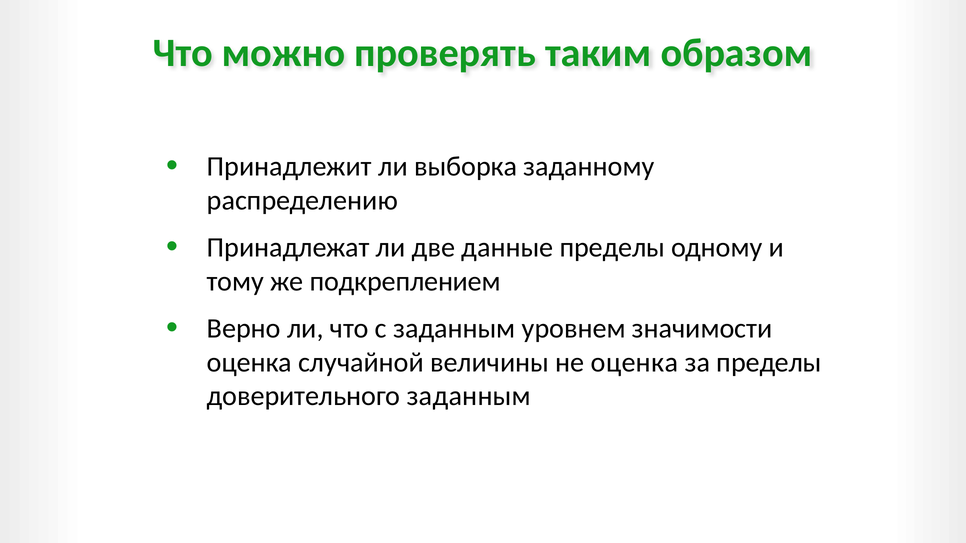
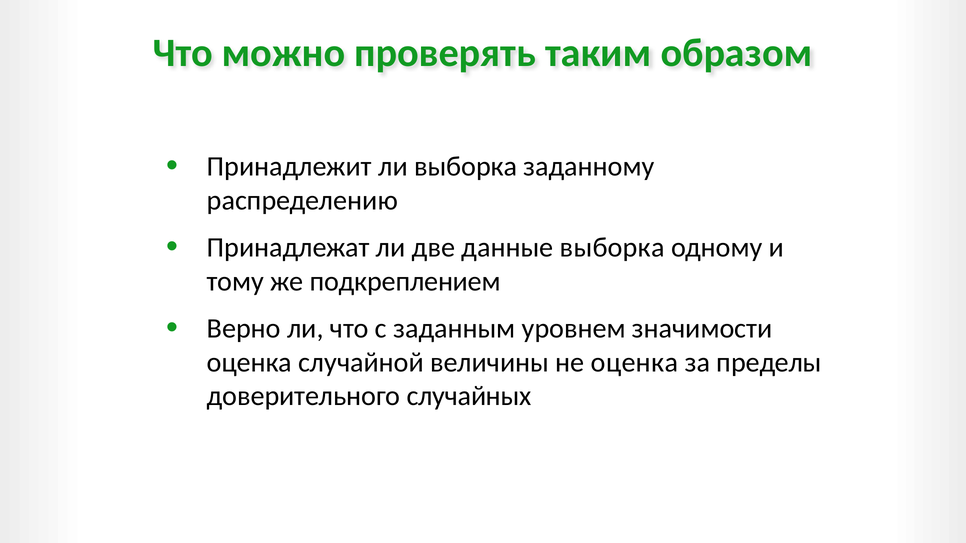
данные пределы: пределы -> выборка (612, 248)
доверительного заданным: заданным -> случайных (469, 396)
